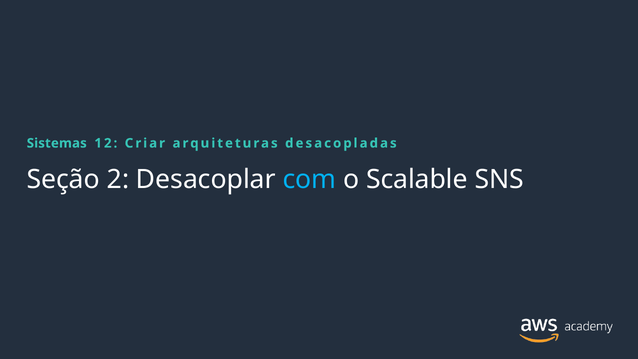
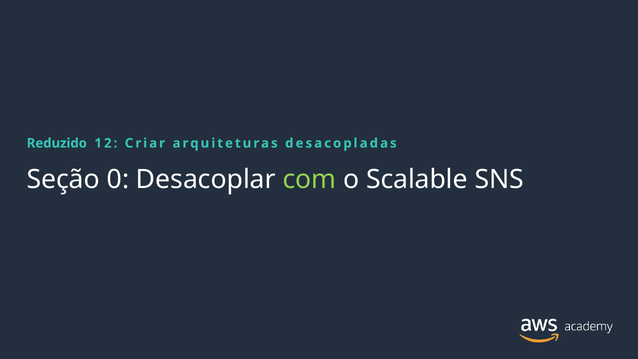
Sistemas: Sistemas -> Reduzido (57, 143)
2: 2 -> 0 (118, 179)
com colour: light blue -> light green (309, 179)
